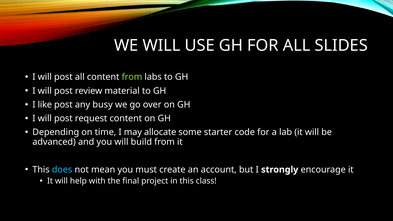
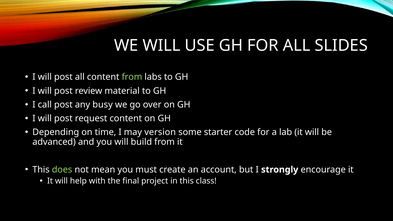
like: like -> call (45, 105)
allocate: allocate -> version (160, 132)
does colour: light blue -> light green (62, 170)
